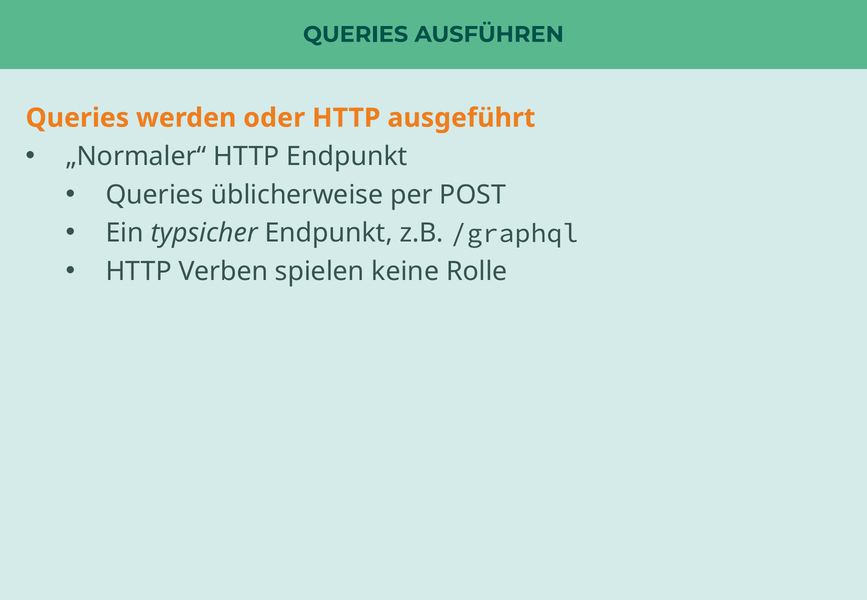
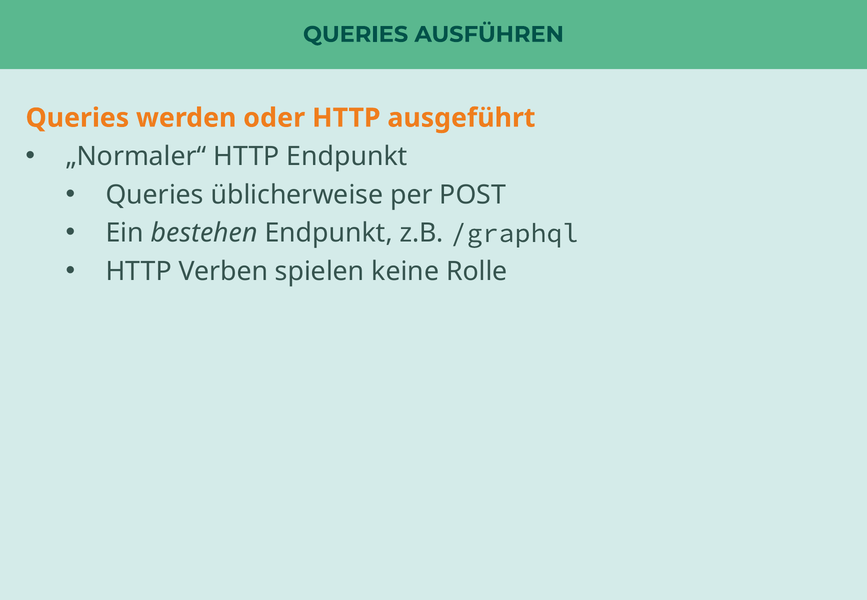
typsicher: typsicher -> bestehen (204, 233)
